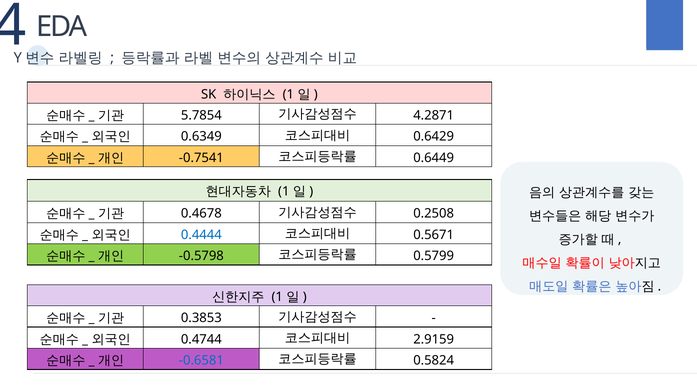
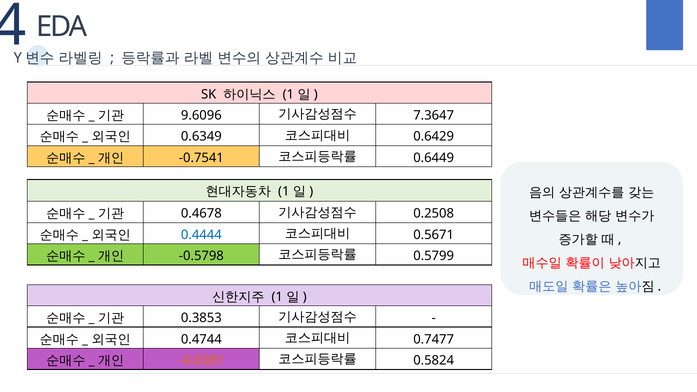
5.7854: 5.7854 -> 9.6096 (201, 115)
4.2871: 4.2871 -> 7.3647 (434, 115)
2.9159: 2.9159 -> 0.7477 (434, 339)
-0.6581 colour: blue -> orange (201, 361)
